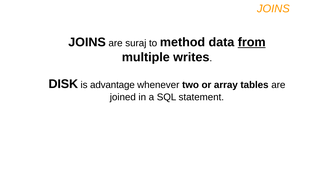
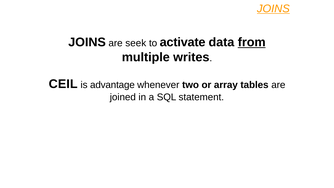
JOINS underline: none -> present (273, 9)
suraj: suraj -> seek (136, 43)
method: method -> activate (183, 42)
DISK: DISK -> CEIL (63, 84)
